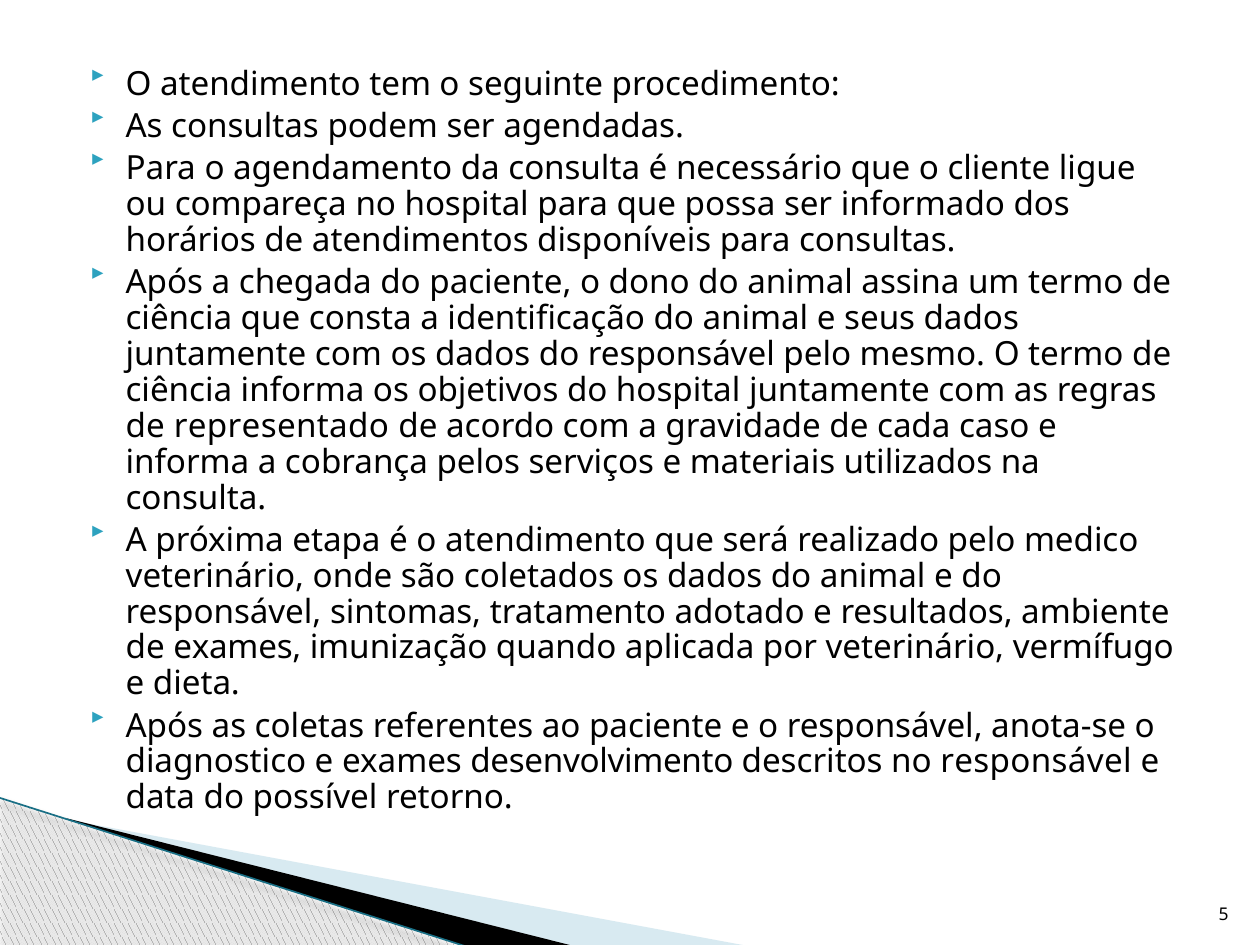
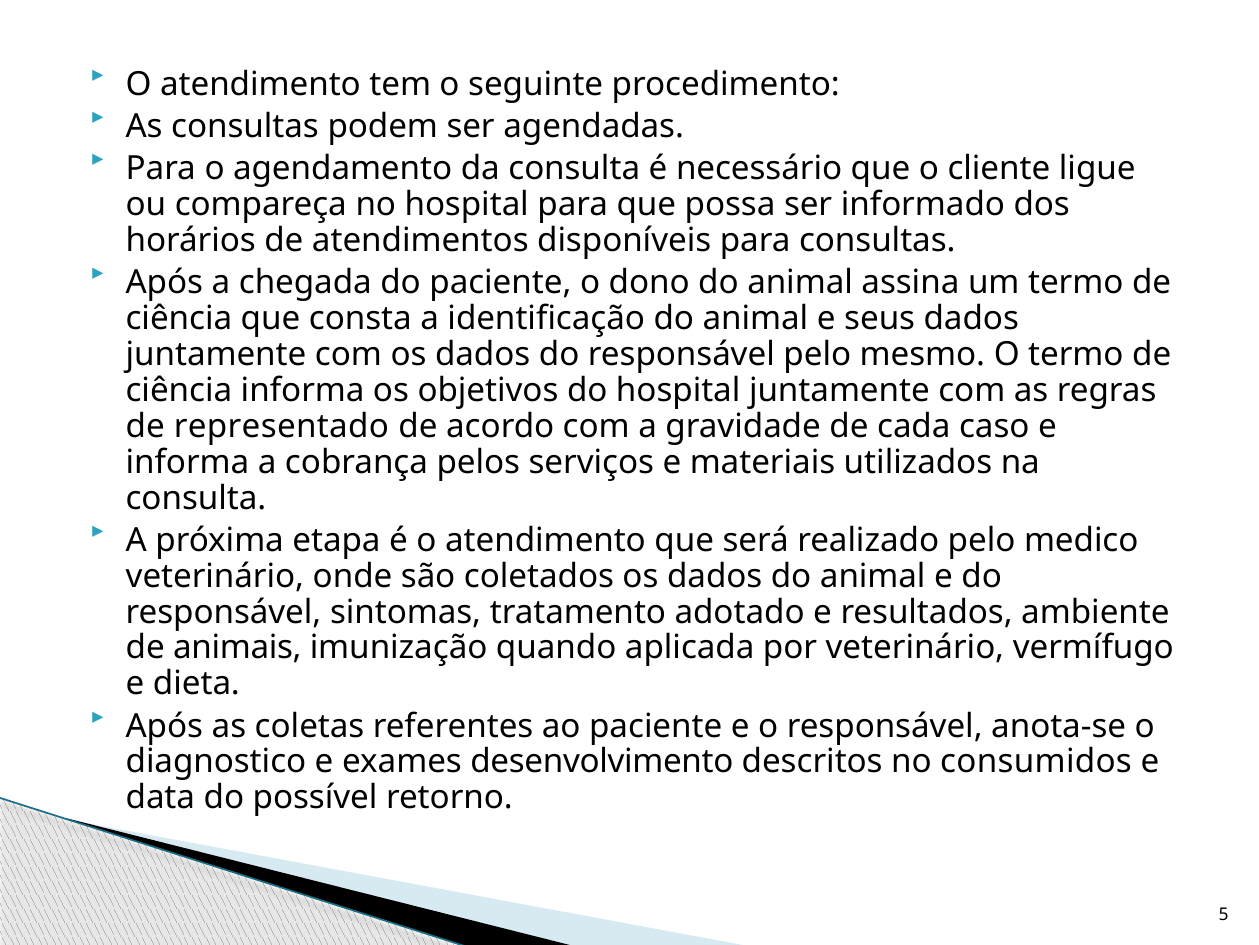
de exames: exames -> animais (237, 647)
no responsável: responsável -> consumidos (1036, 761)
